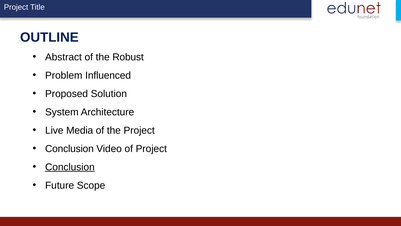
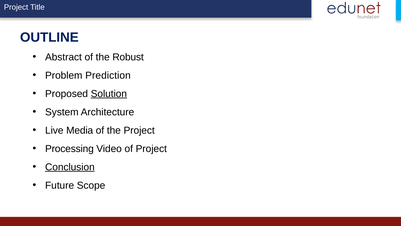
Influenced: Influenced -> Prediction (108, 75)
Solution underline: none -> present (109, 94)
Conclusion: Conclusion -> Processing (69, 148)
